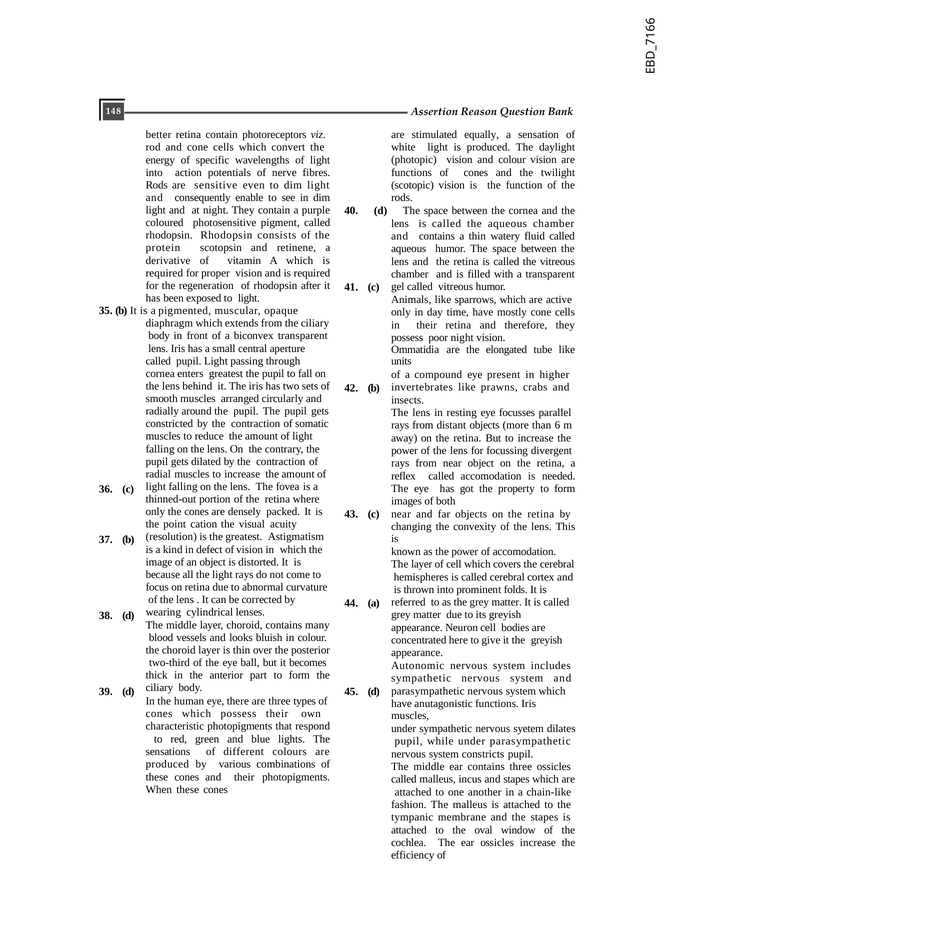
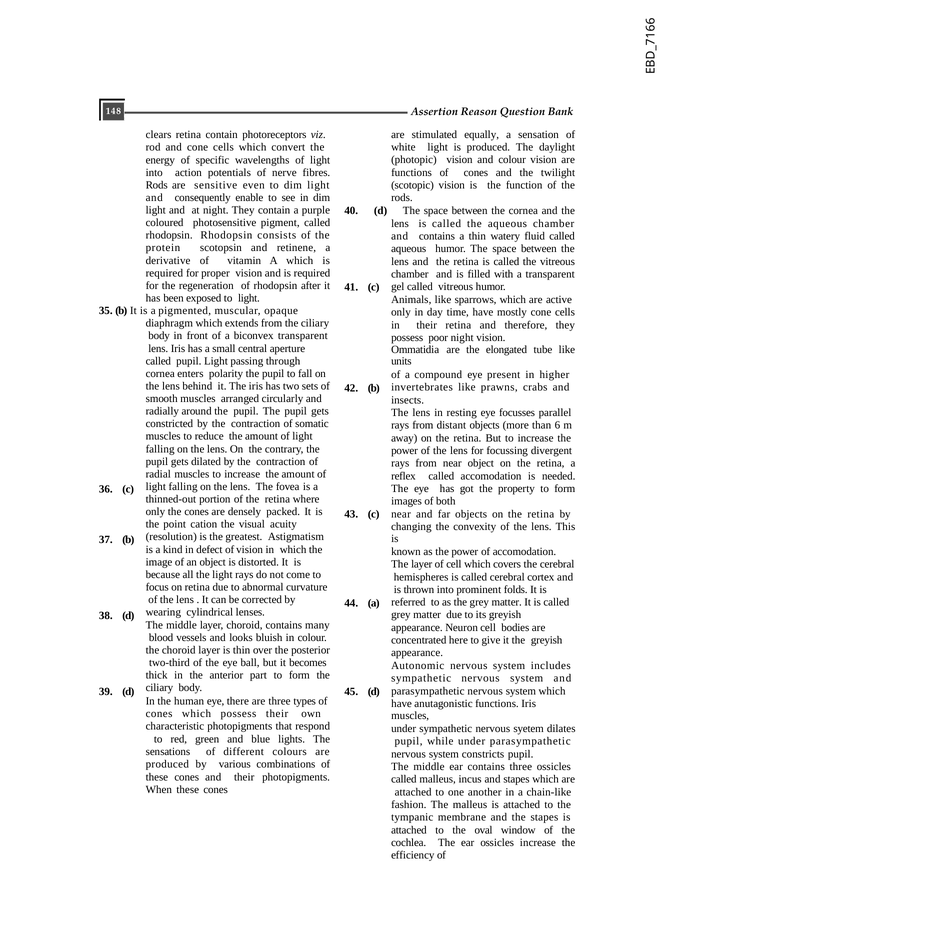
better: better -> clears (159, 135)
enters greatest: greatest -> polarity (226, 374)
